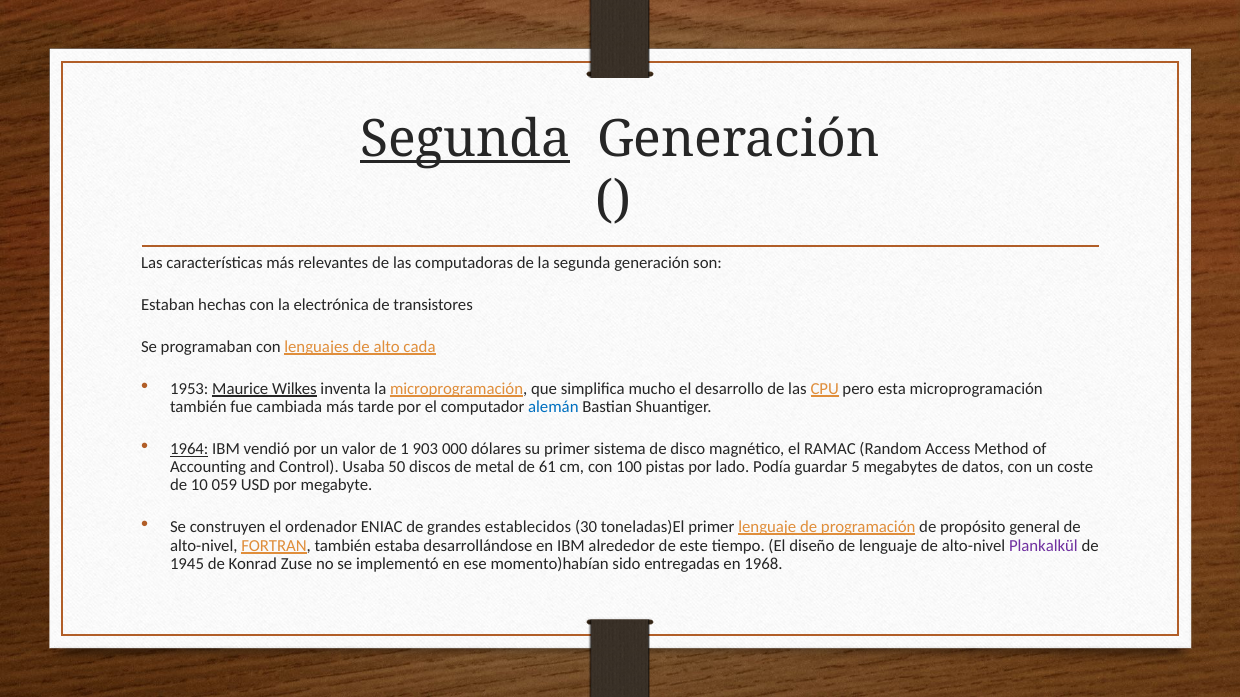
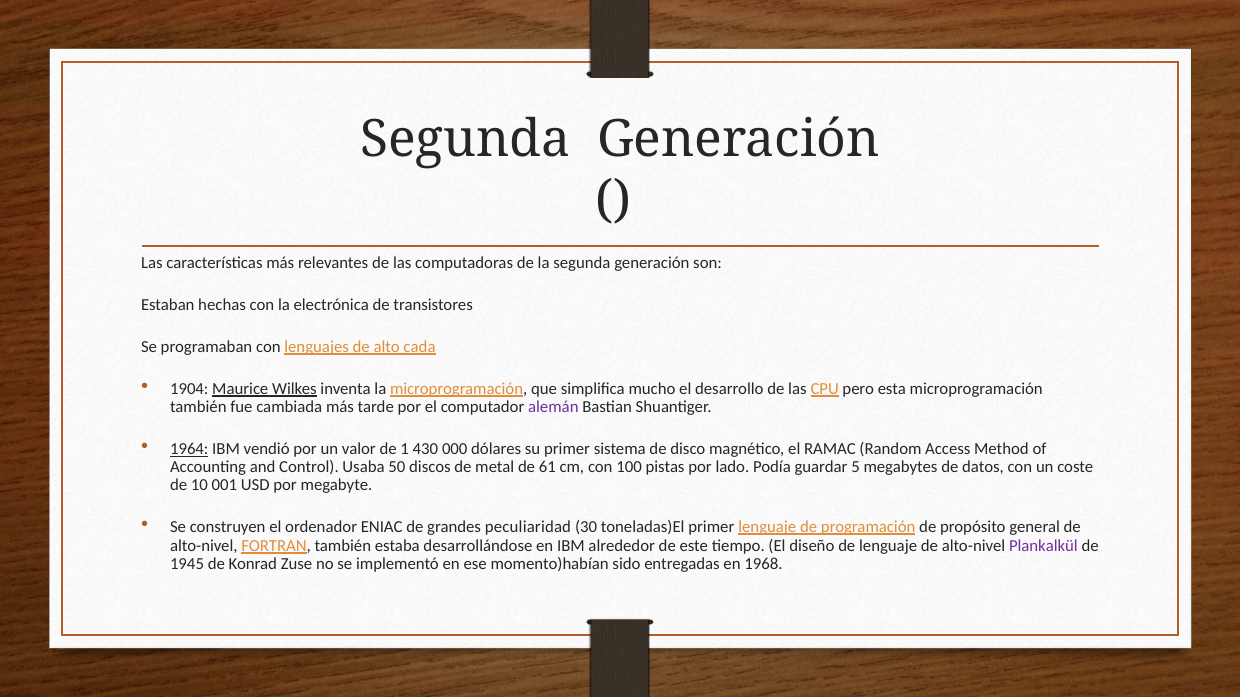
Segunda underline: present -> none (465, 139)
1953: 1953 -> 1904 (189, 389)
alemán colour: blue -> purple (553, 407)
903: 903 -> 430 (425, 449)
059: 059 -> 001 (224, 486)
establecidos: establecidos -> peculiaridad (528, 527)
